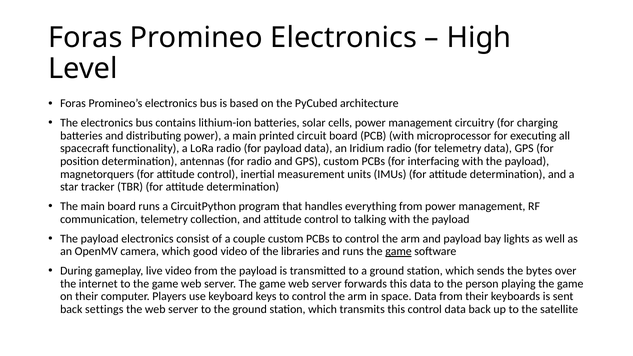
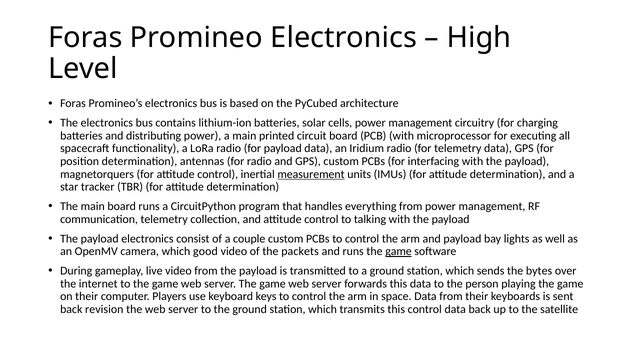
measurement underline: none -> present (311, 174)
libraries: libraries -> packets (300, 252)
settings: settings -> revision (104, 309)
